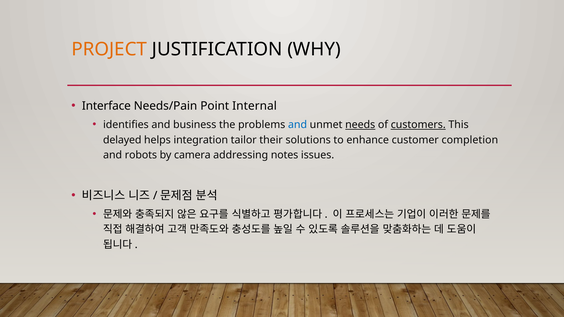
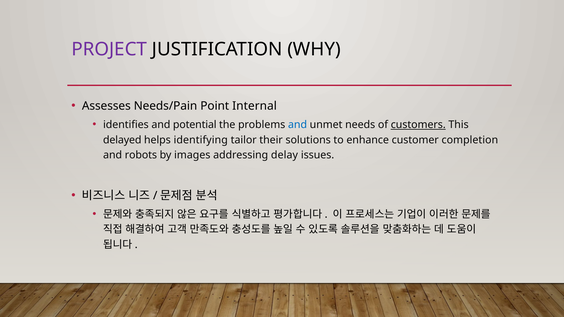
PROJECT colour: orange -> purple (109, 49)
Interface: Interface -> Assesses (106, 106)
business: business -> potential (195, 125)
needs underline: present -> none (360, 125)
integration: integration -> identifying (201, 140)
camera: camera -> images (192, 155)
notes: notes -> delay (284, 155)
